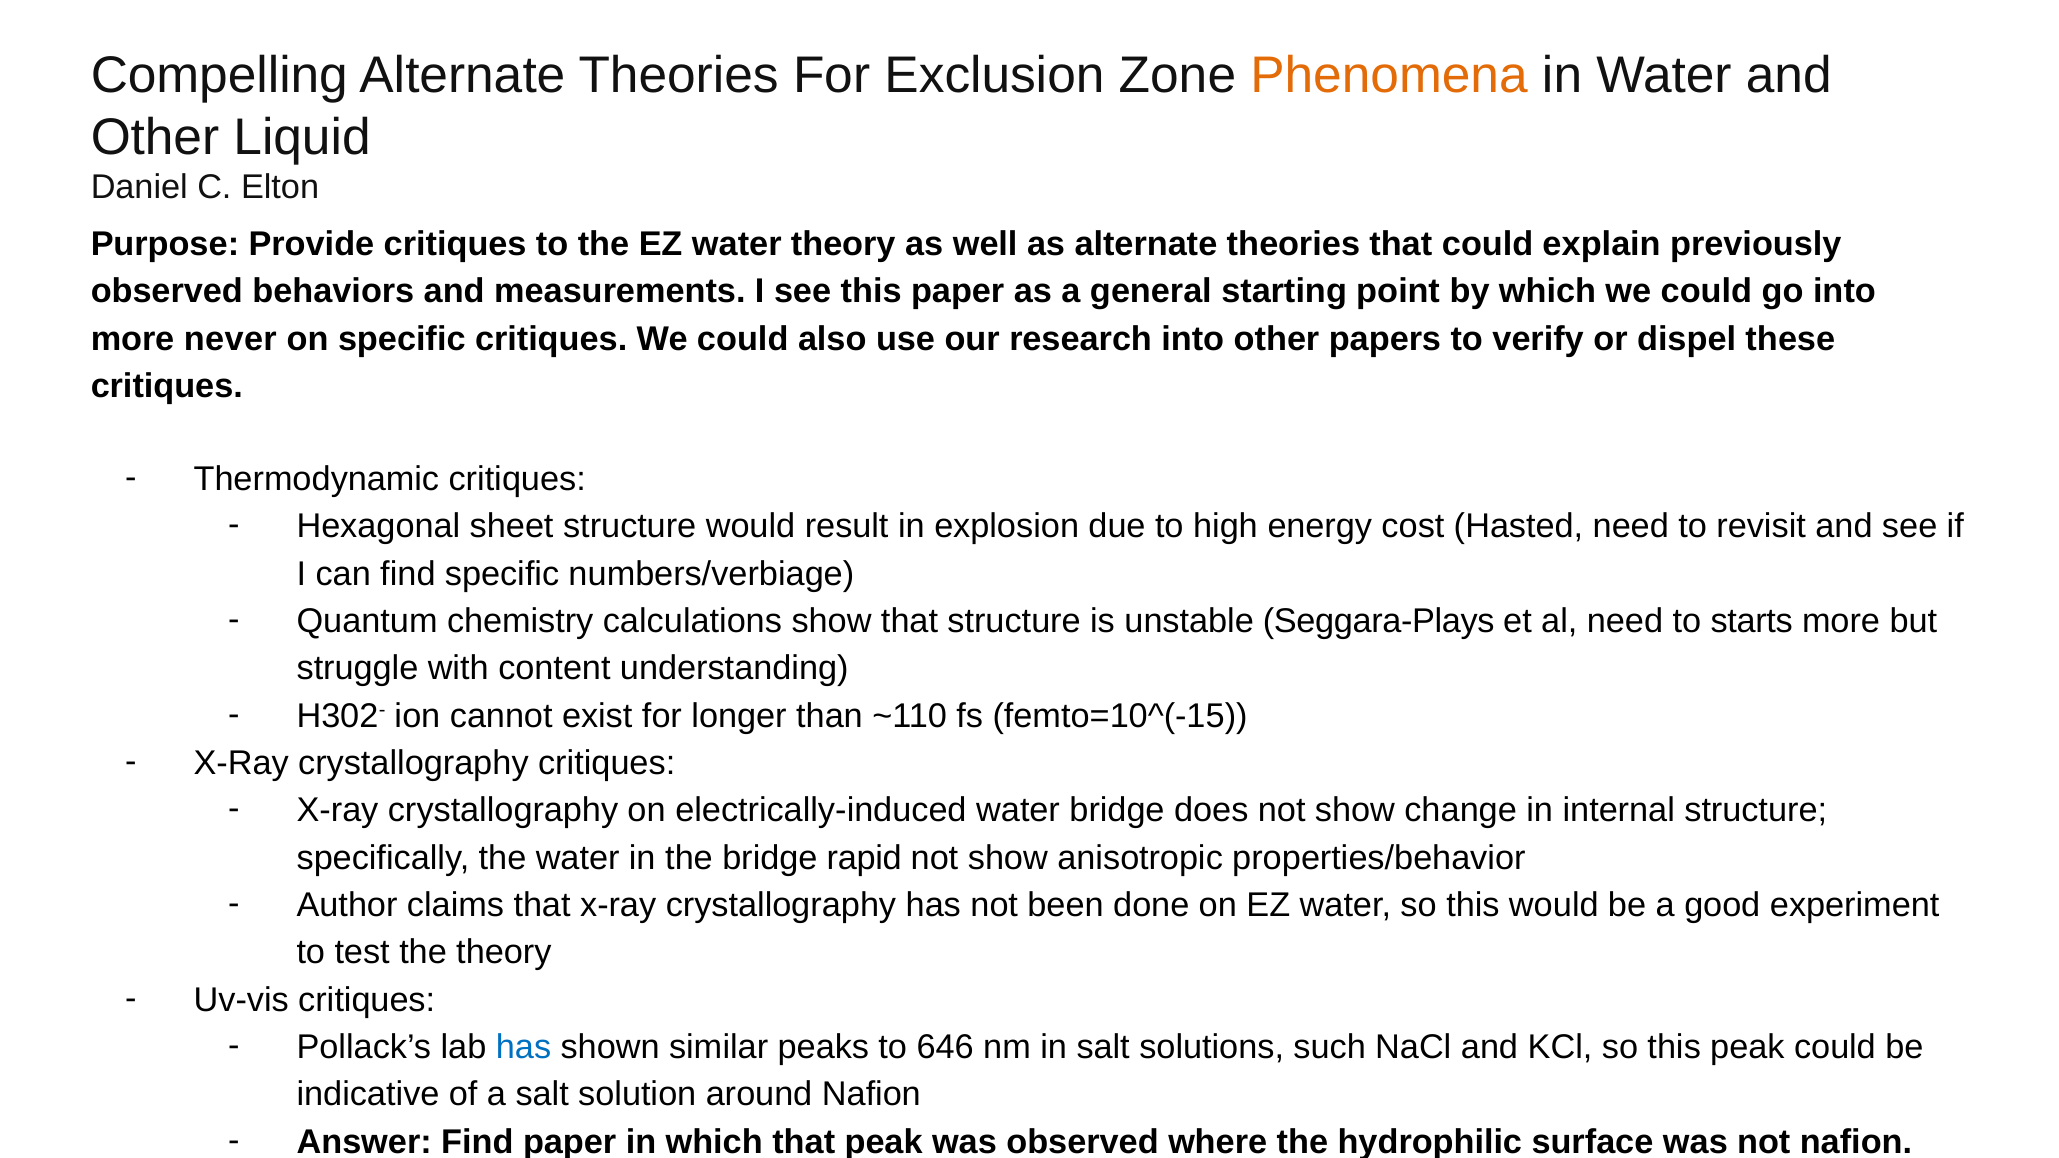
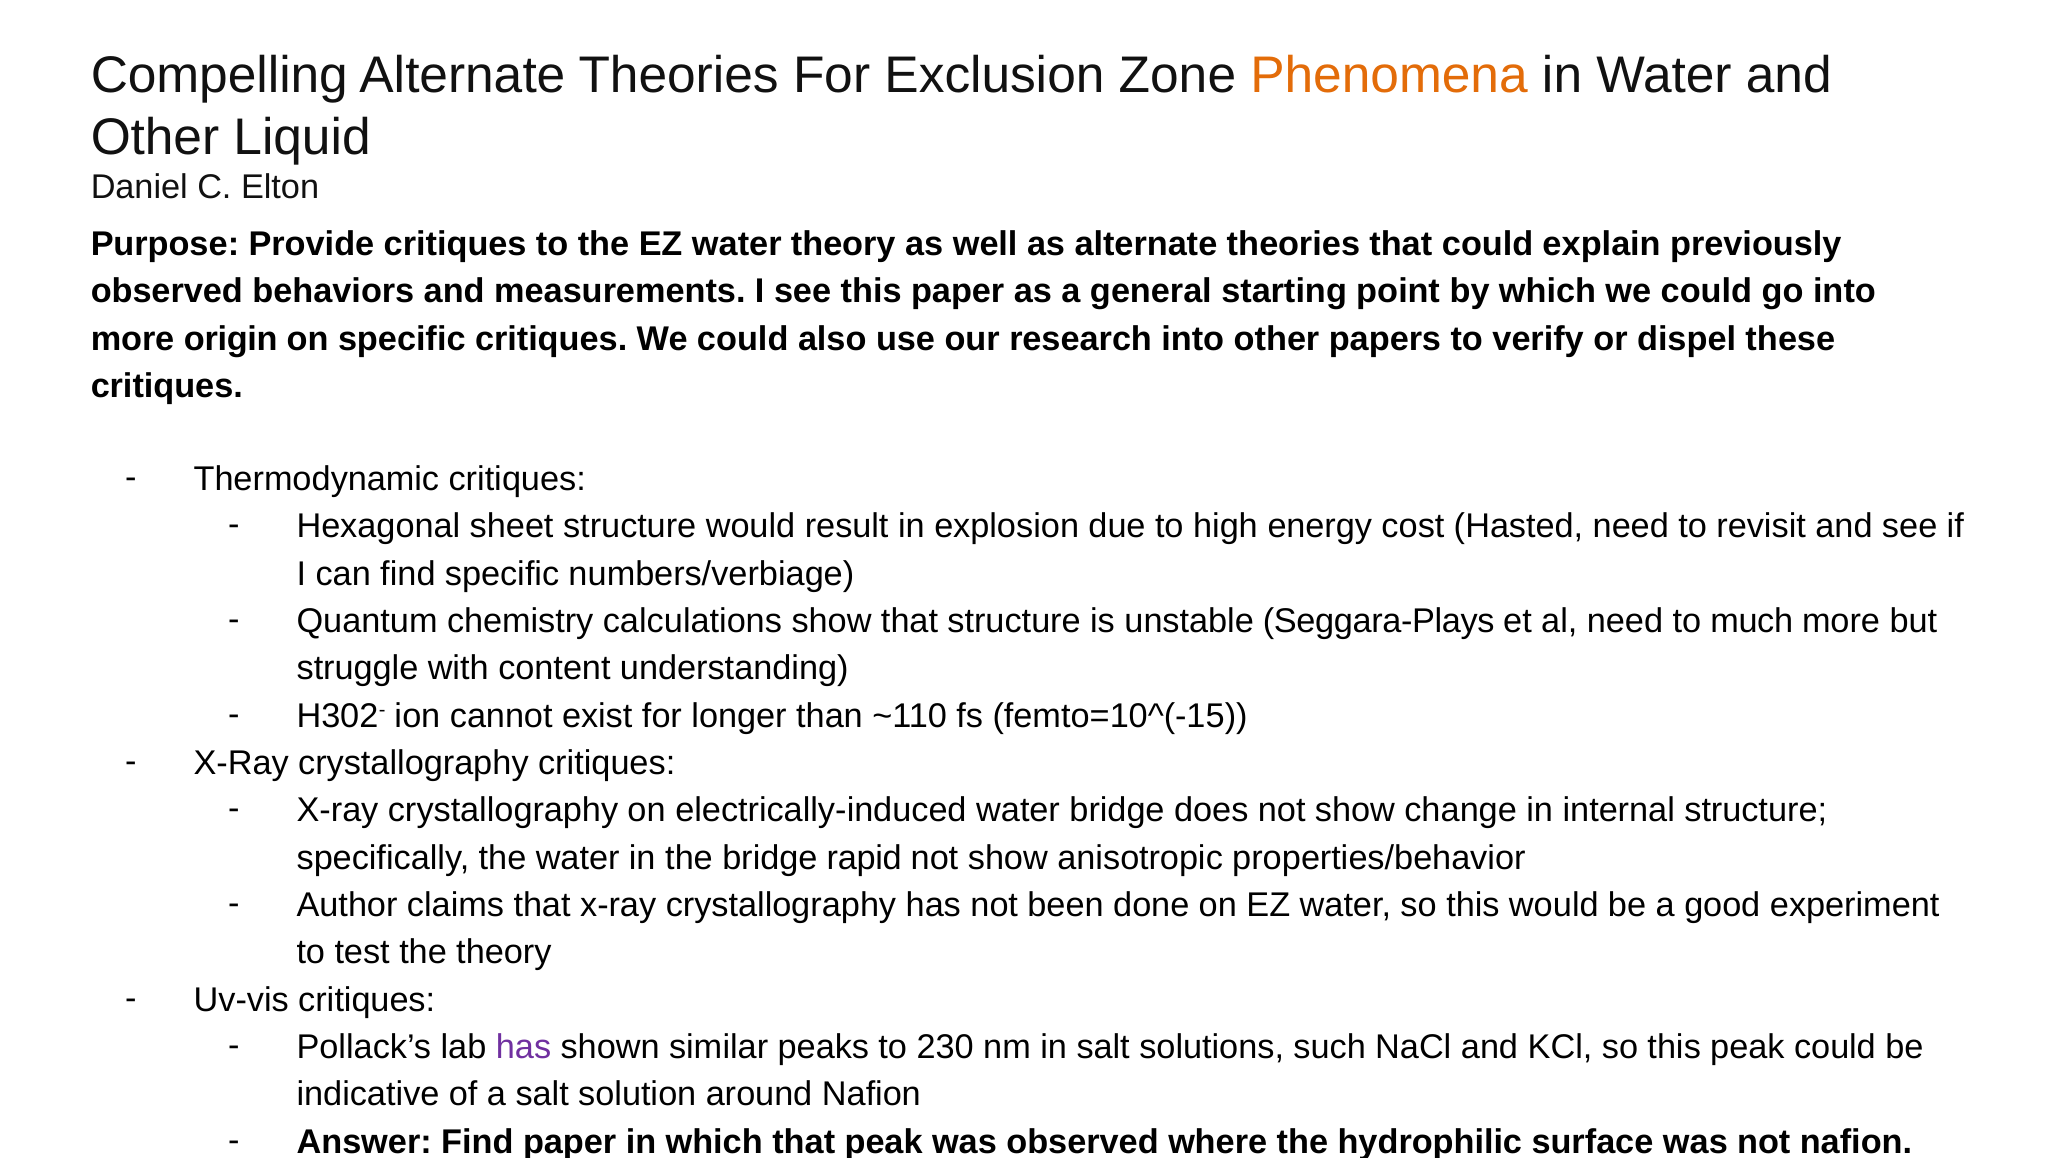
never: never -> origin (231, 339)
starts: starts -> much (1752, 621)
has colour: blue -> purple (523, 1047)
646: 646 -> 230 (945, 1047)
